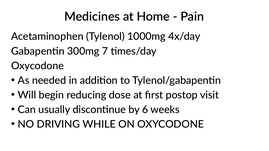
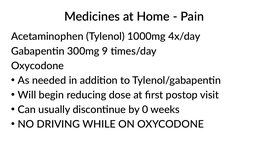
7: 7 -> 9 (105, 51)
6: 6 -> 0 (145, 110)
